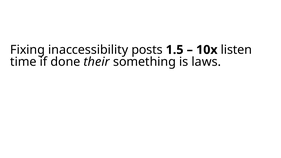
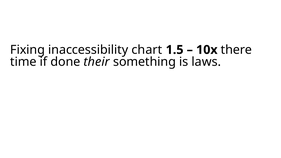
posts: posts -> chart (147, 50)
listen: listen -> there (236, 50)
